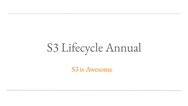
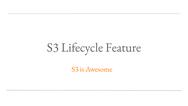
Annual: Annual -> Feature (123, 47)
